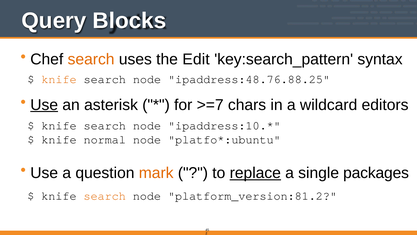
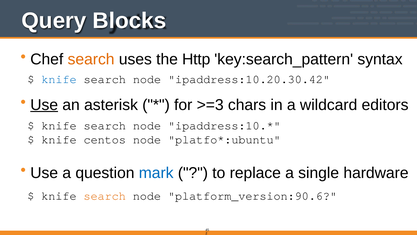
Edit: Edit -> Http (196, 59)
knife colour: orange -> blue (59, 79)
ipaddress:48.76.88.25: ipaddress:48.76.88.25 -> ipaddress:10.20.30.42 (249, 79)
>=7: >=7 -> >=3 (210, 105)
normal: normal -> centos (105, 139)
mark colour: orange -> blue (156, 173)
replace underline: present -> none (255, 173)
packages: packages -> hardware (376, 173)
platform_version:81.2: platform_version:81.2 -> platform_version:90.6 (252, 196)
